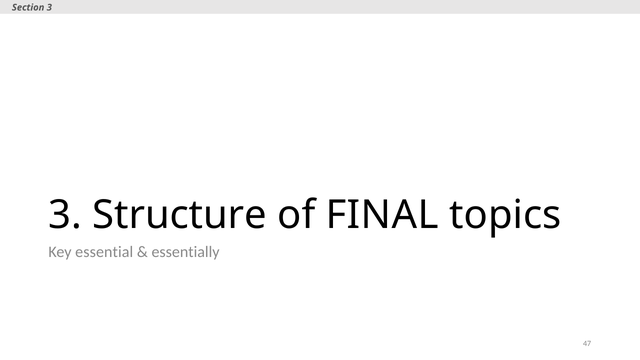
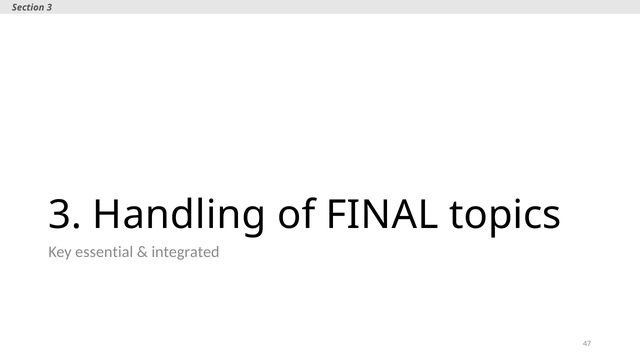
Structure: Structure -> Handling (180, 215)
essentially: essentially -> integrated (186, 252)
